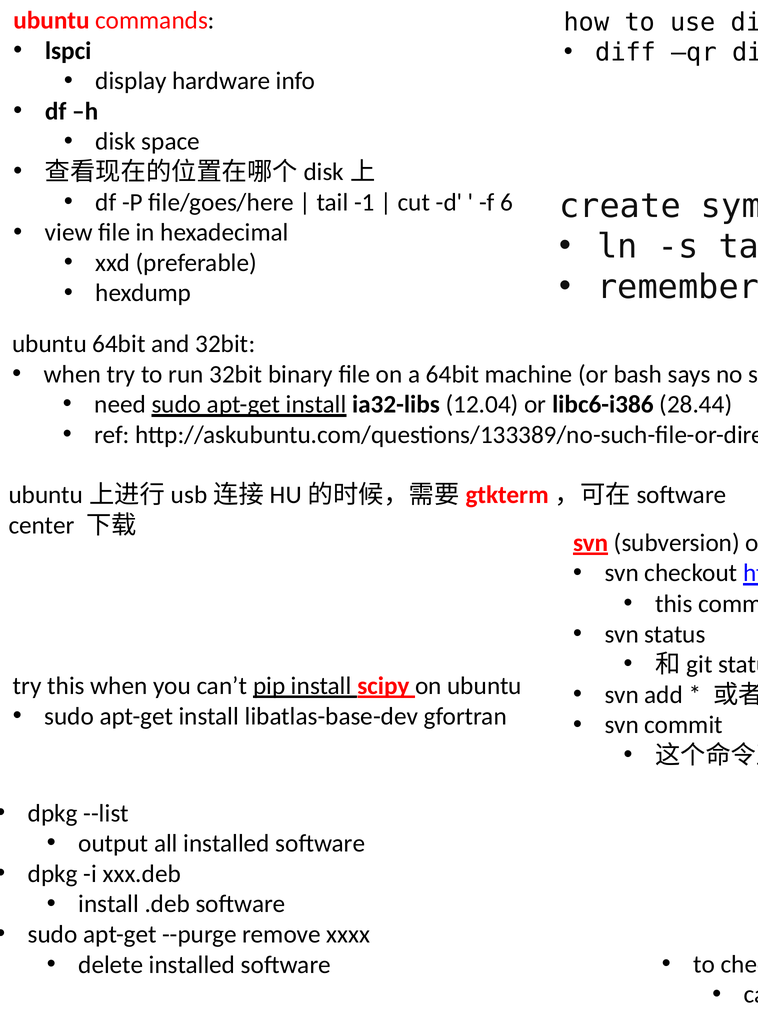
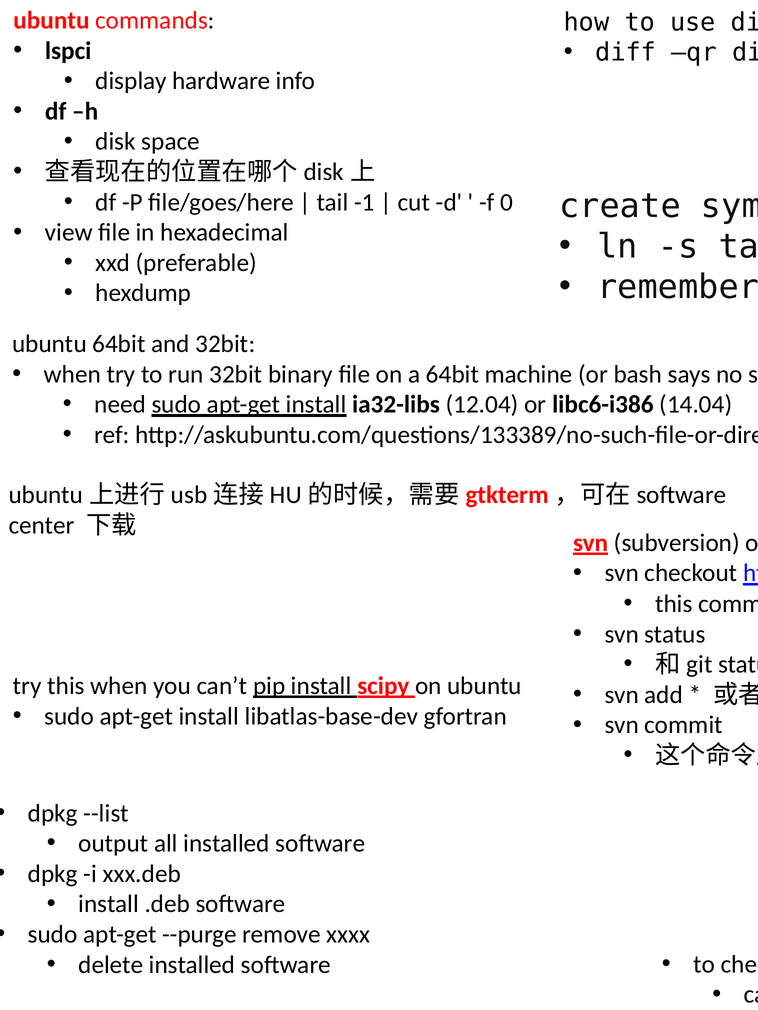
6: 6 -> 0 (507, 202)
28.44: 28.44 -> 14.04 (696, 405)
